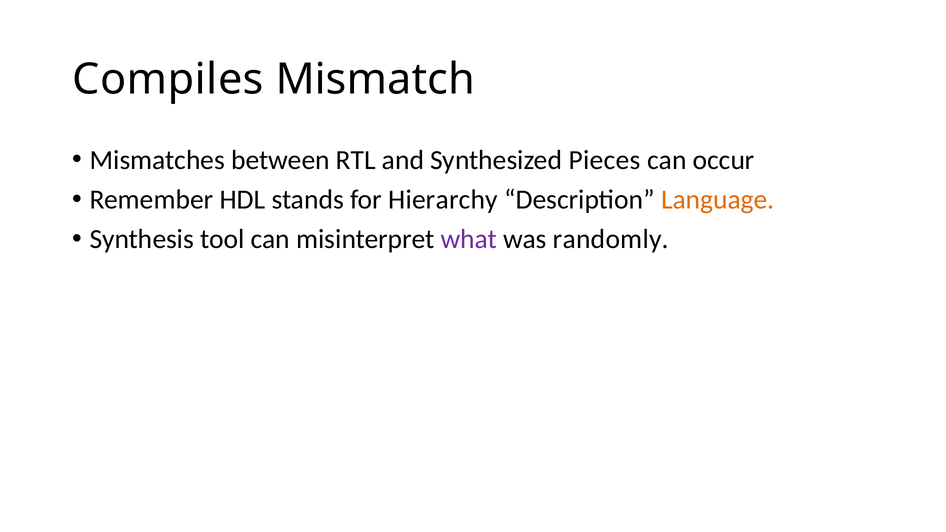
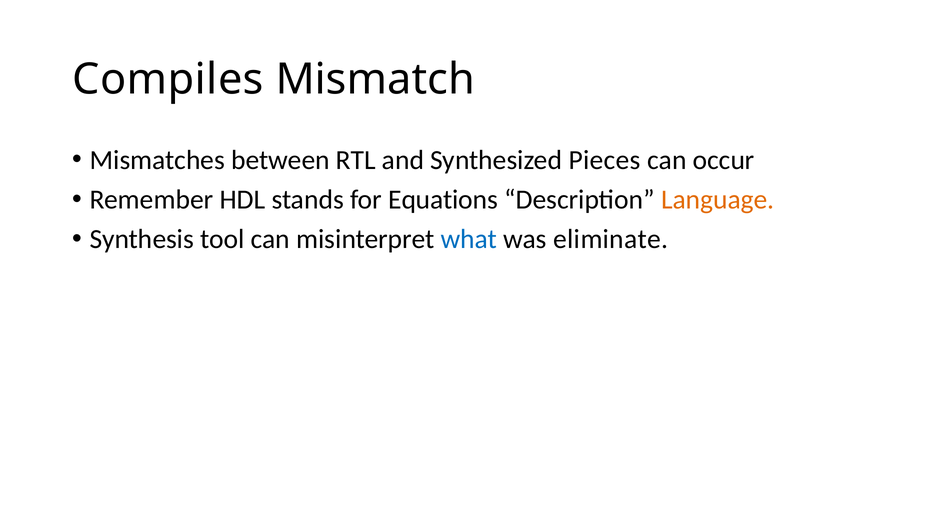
Hierarchy: Hierarchy -> Equations (443, 200)
what colour: purple -> blue (469, 239)
randomly: randomly -> eliminate (611, 239)
